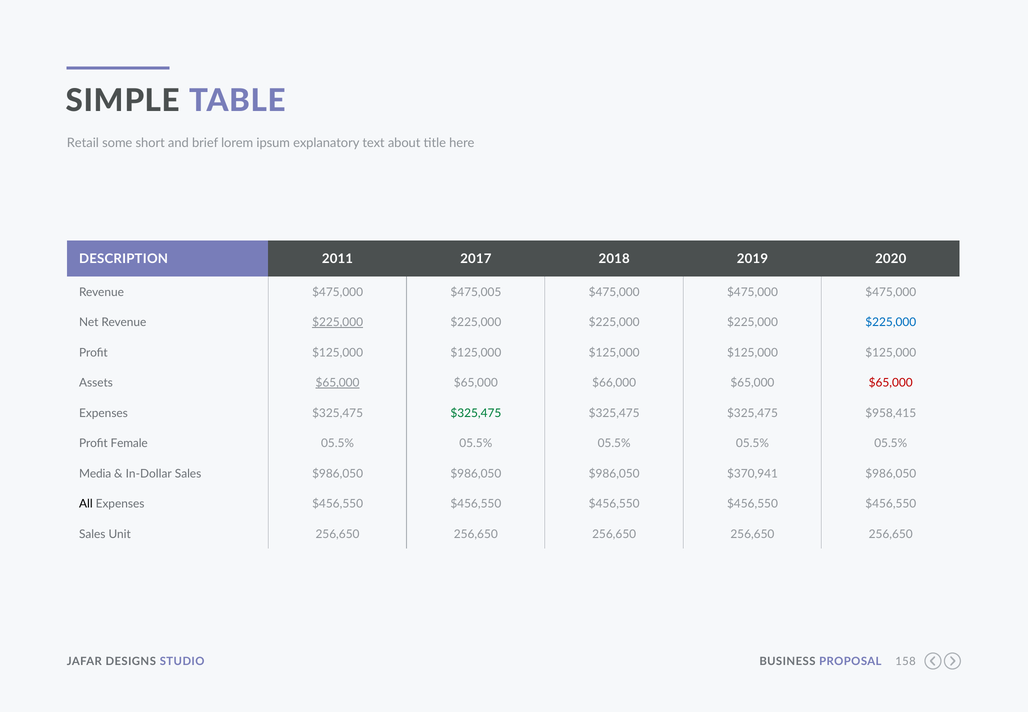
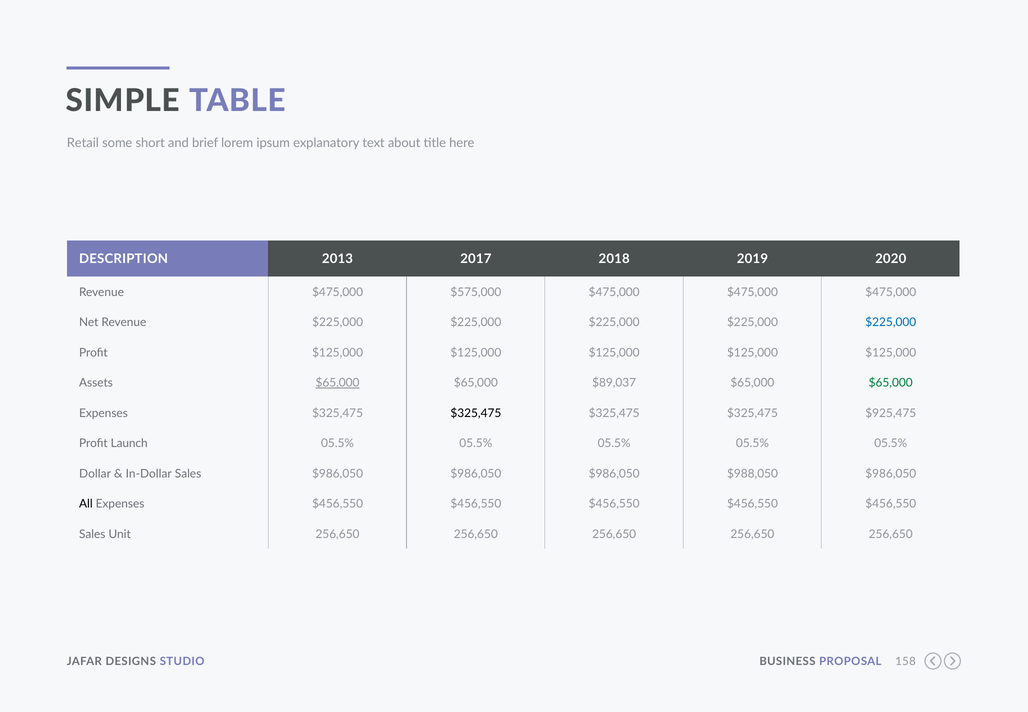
2011: 2011 -> 2013 (337, 259)
$475,005: $475,005 -> $575,000 (476, 292)
$225,000 underline: present -> none (338, 322)
$66,000: $66,000 -> $89,037 (614, 383)
$65,000 colour: red -> green (891, 383)
$325,475 colour: green -> black (476, 413)
$958,415: $958,415 -> $925,475 (891, 413)
Female: Female -> Launch (129, 443)
Media: Media -> Dollar (95, 473)
$370,941: $370,941 -> $988,050 (752, 473)
